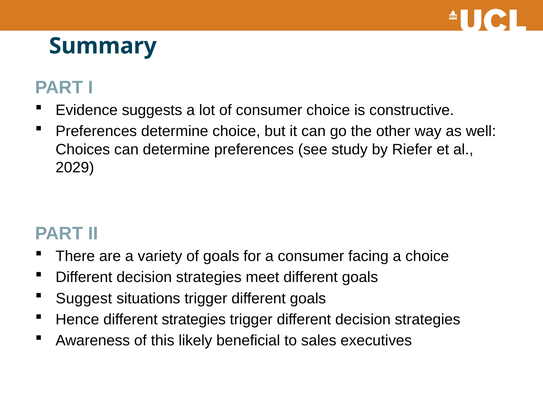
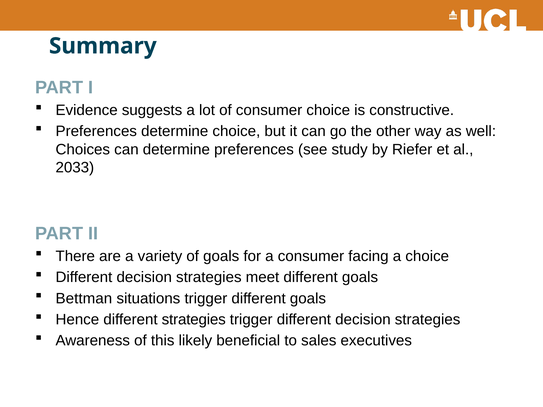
2029: 2029 -> 2033 (75, 168)
Suggest: Suggest -> Bettman (84, 299)
